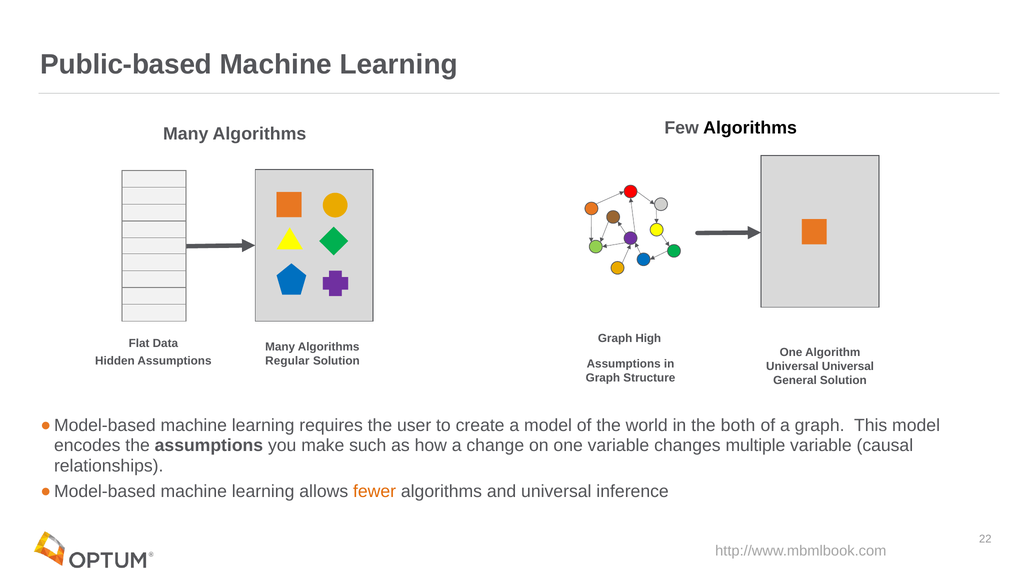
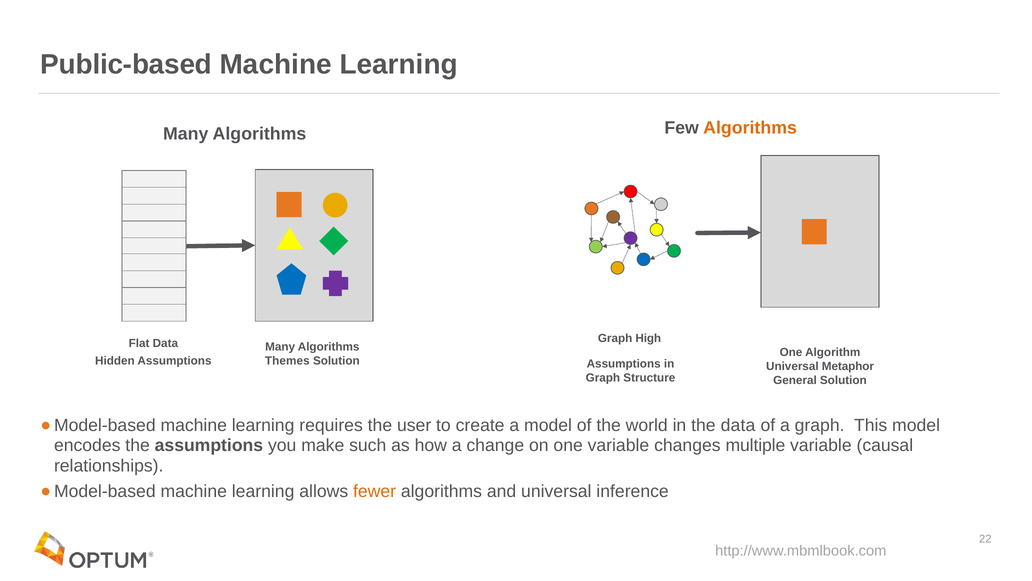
Algorithms colour: black -> orange (750, 128)
Regular: Regular -> Themes (287, 361)
Universal Universal: Universal -> Metaphor (848, 366)
the both: both -> data (738, 425)
